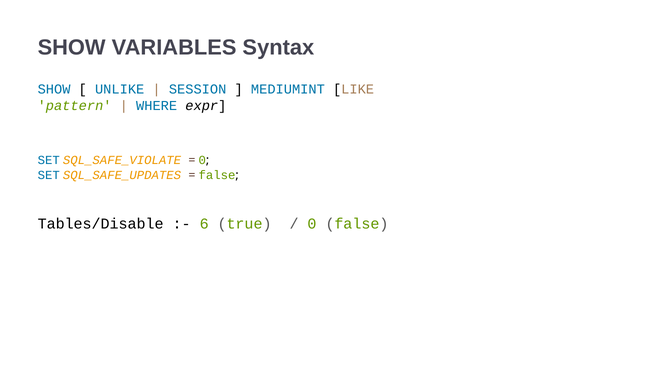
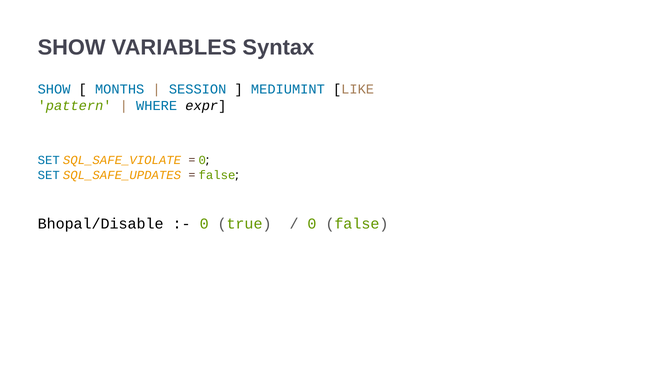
UNLIKE: UNLIKE -> MONTHS (120, 89)
Tables/Disable: Tables/Disable -> Bhopal/Disable (101, 224)
6: 6 -> 0 (204, 224)
